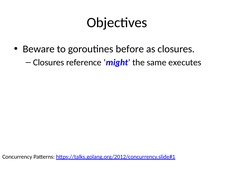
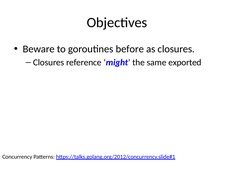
executes: executes -> exported (185, 63)
